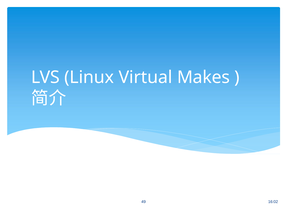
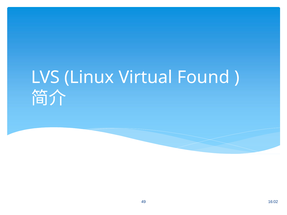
Makes: Makes -> Found (203, 77)
